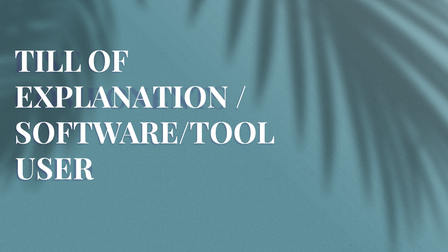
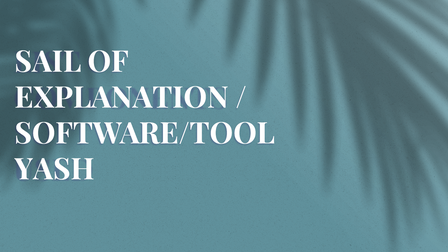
TILL: TILL -> SAIL (48, 62)
USER: USER -> YASH (54, 169)
